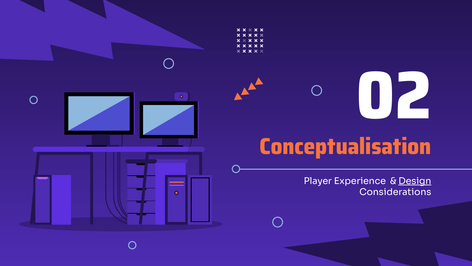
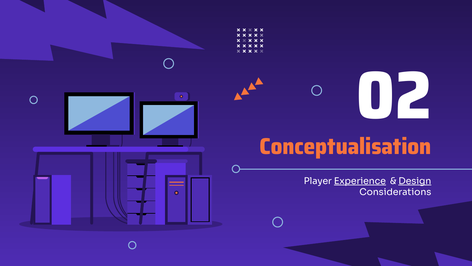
Experience underline: none -> present (360, 181)
